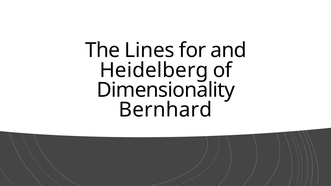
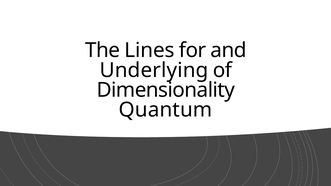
Heidelberg: Heidelberg -> Underlying (154, 70)
Bernhard: Bernhard -> Quantum (165, 110)
